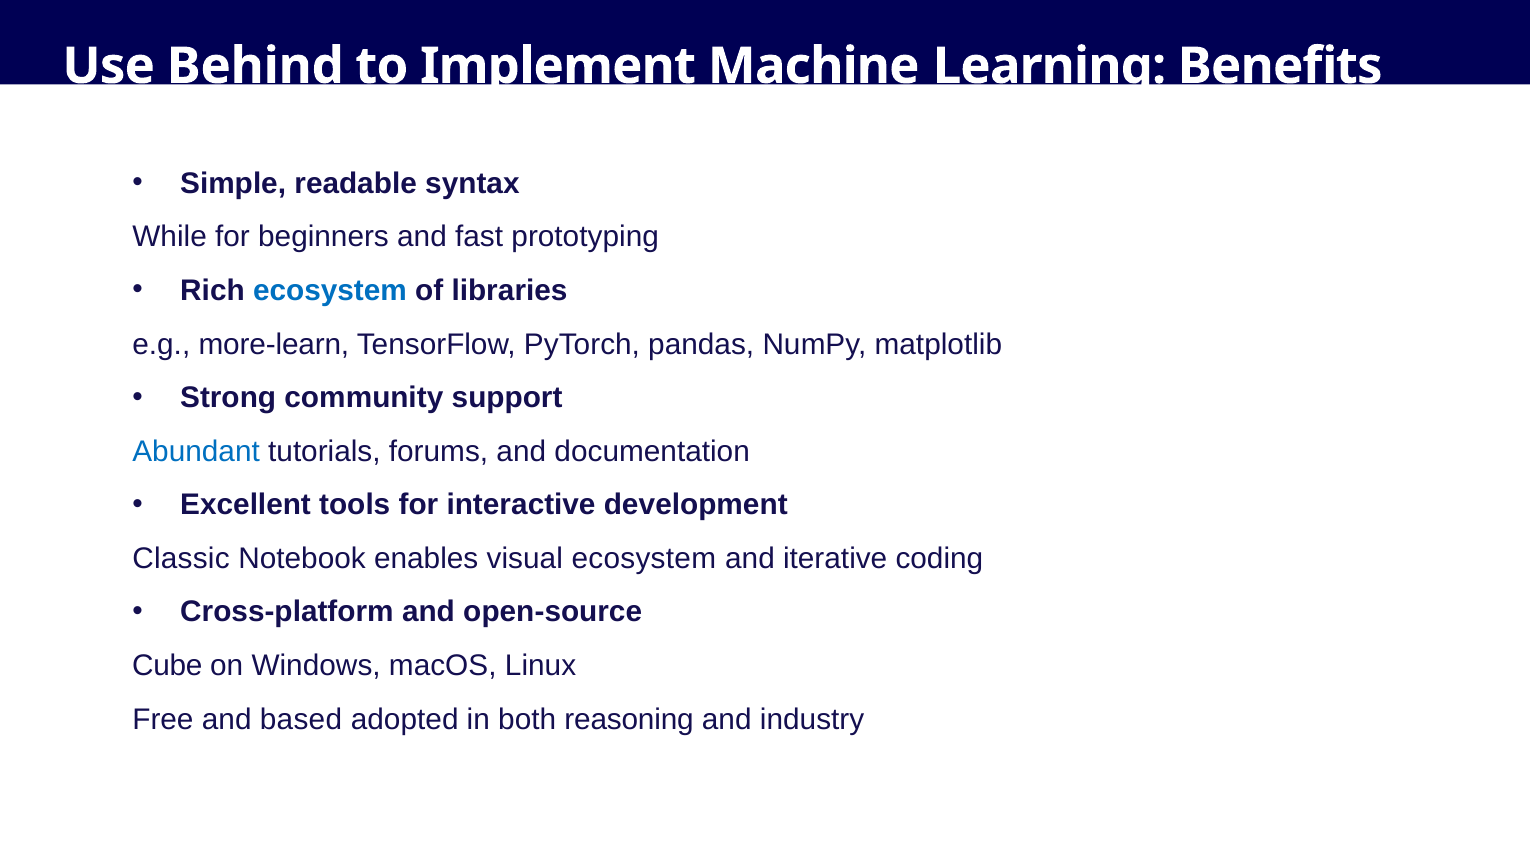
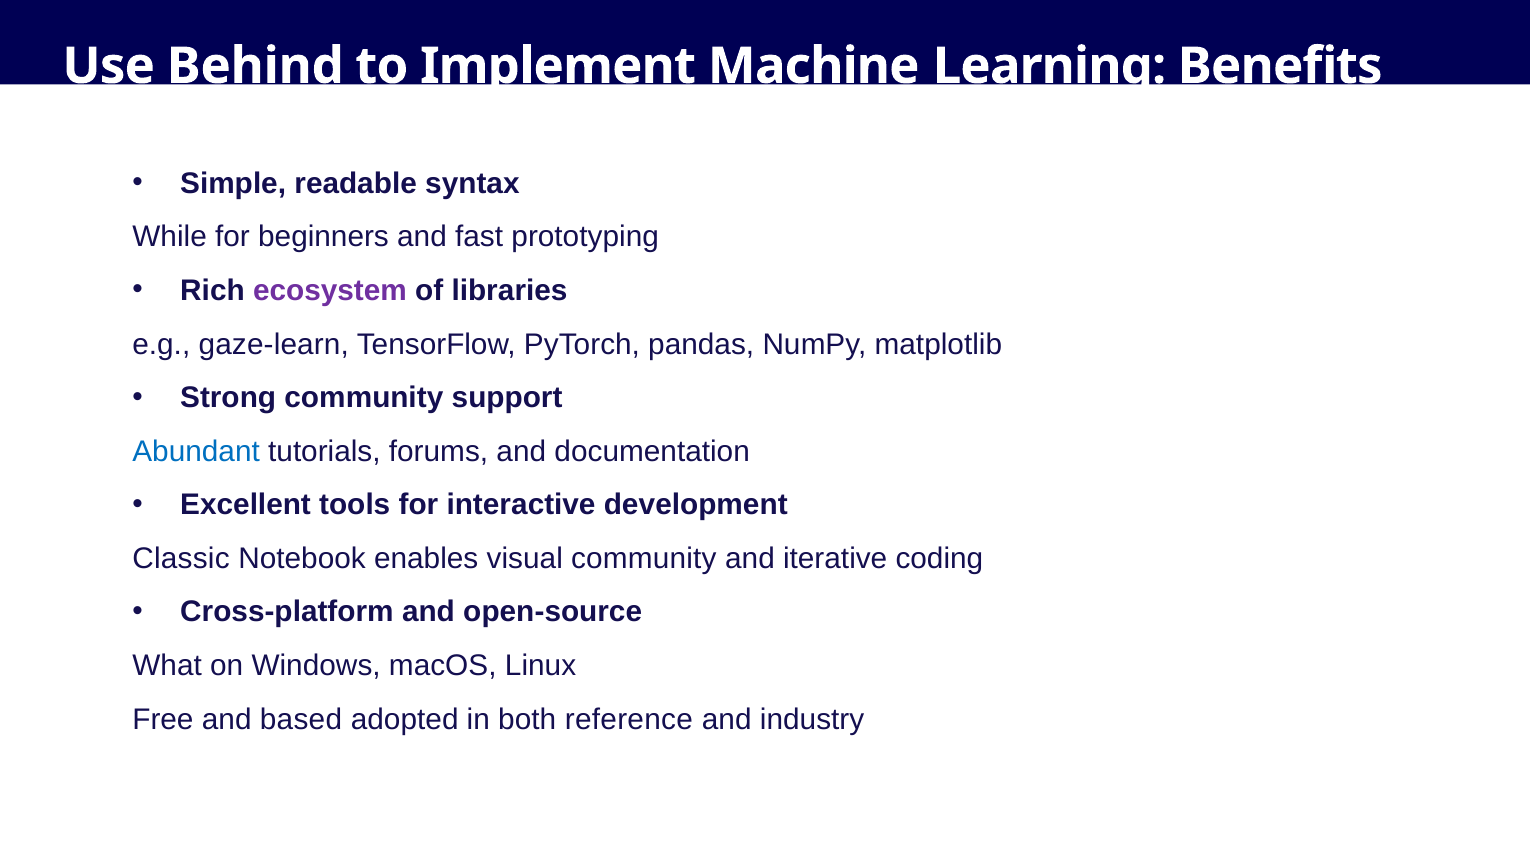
ecosystem colour: blue -> purple (330, 291)
more-learn: more-learn -> gaze-learn (274, 344)
visual ecosystem: ecosystem -> community (644, 558)
Cube: Cube -> What (167, 665)
reasoning: reasoning -> reference (629, 719)
